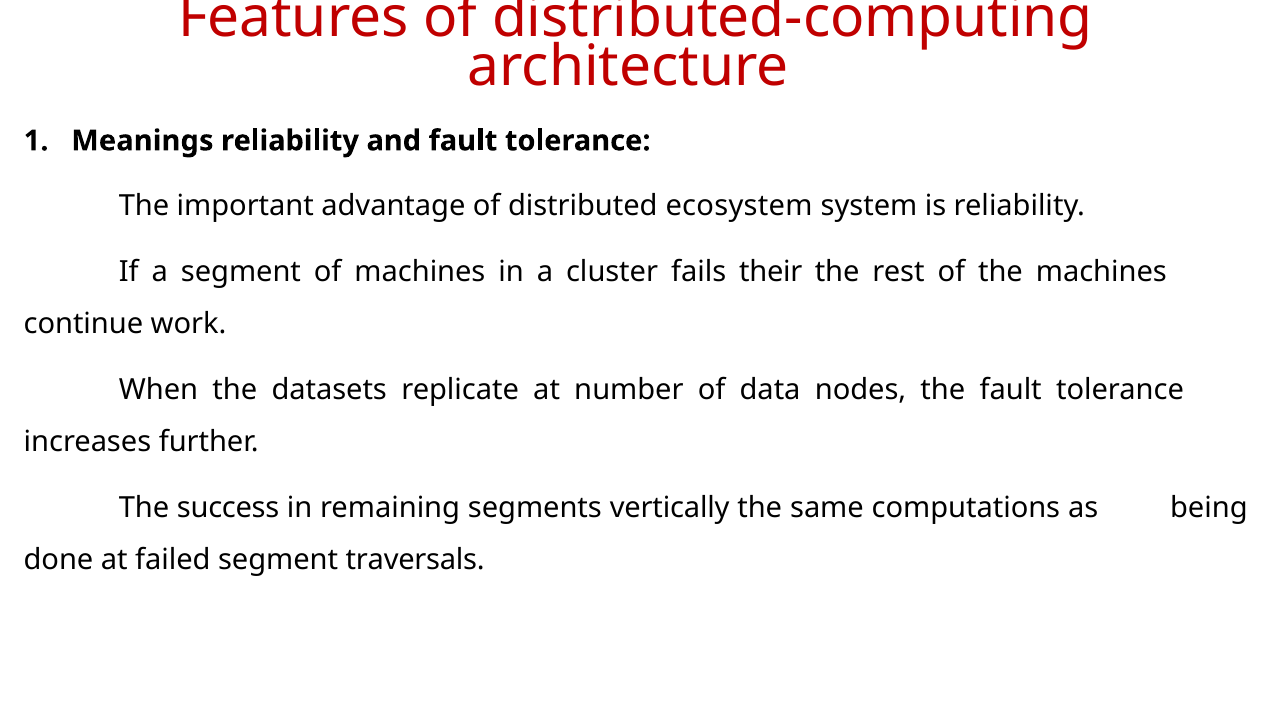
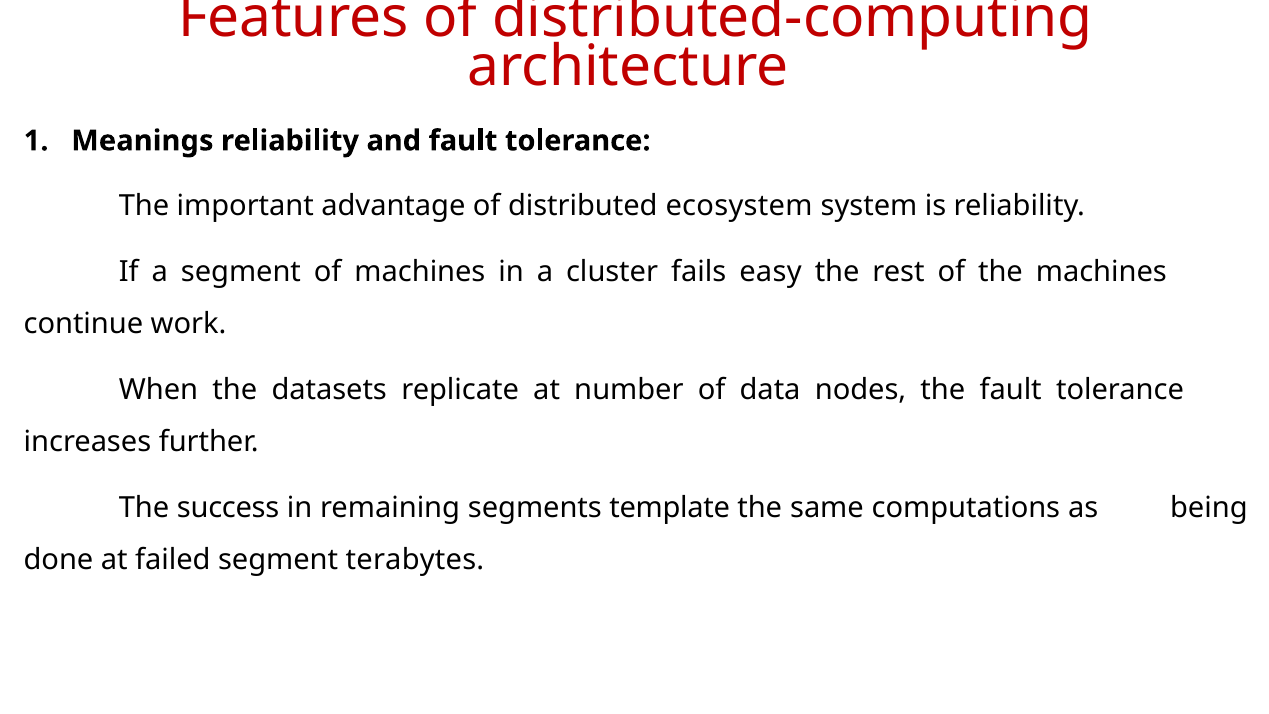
their: their -> easy (770, 272)
vertically: vertically -> template (670, 507)
traversals: traversals -> terabytes (415, 560)
